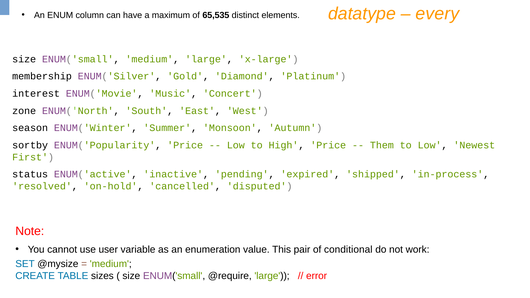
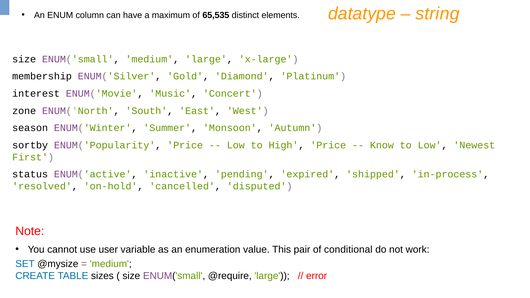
every: every -> string (438, 14)
Them: Them -> Know (382, 145)
